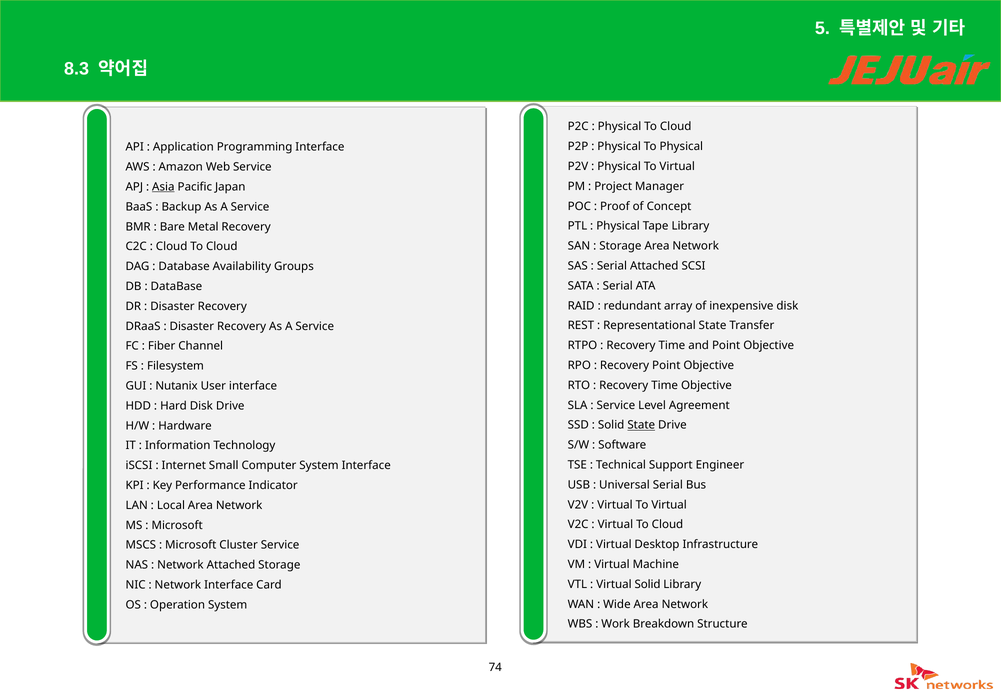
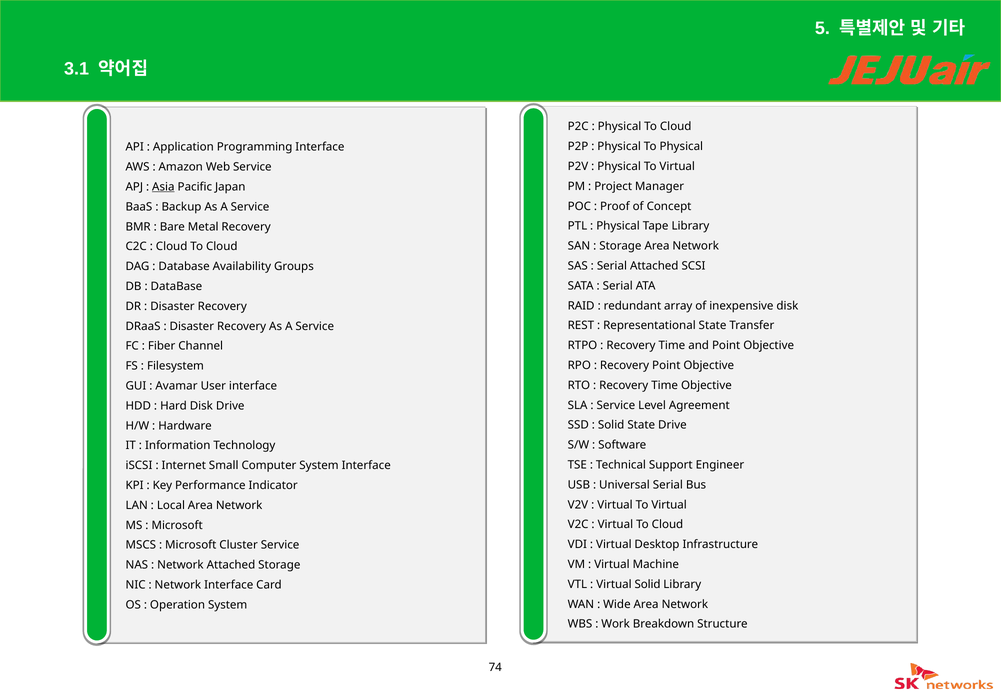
8.3: 8.3 -> 3.1 (77, 69)
Nutanix: Nutanix -> Avamar (176, 386)
State underline: present -> none (641, 425)
